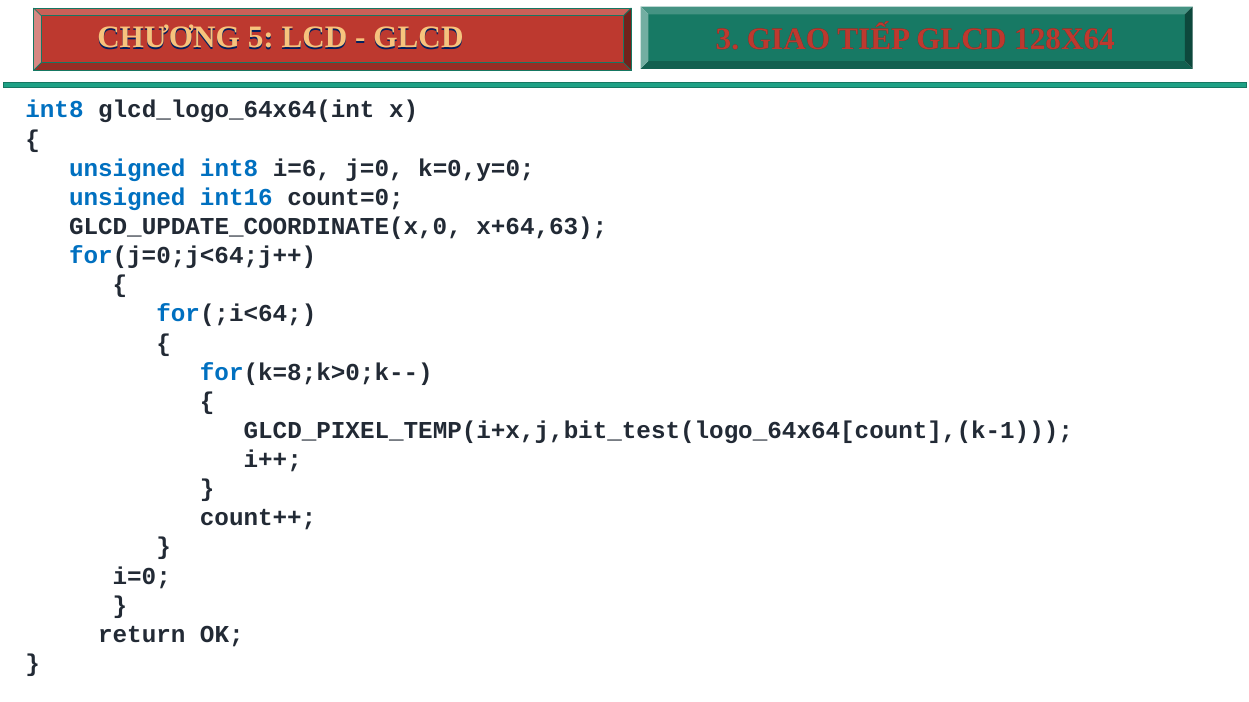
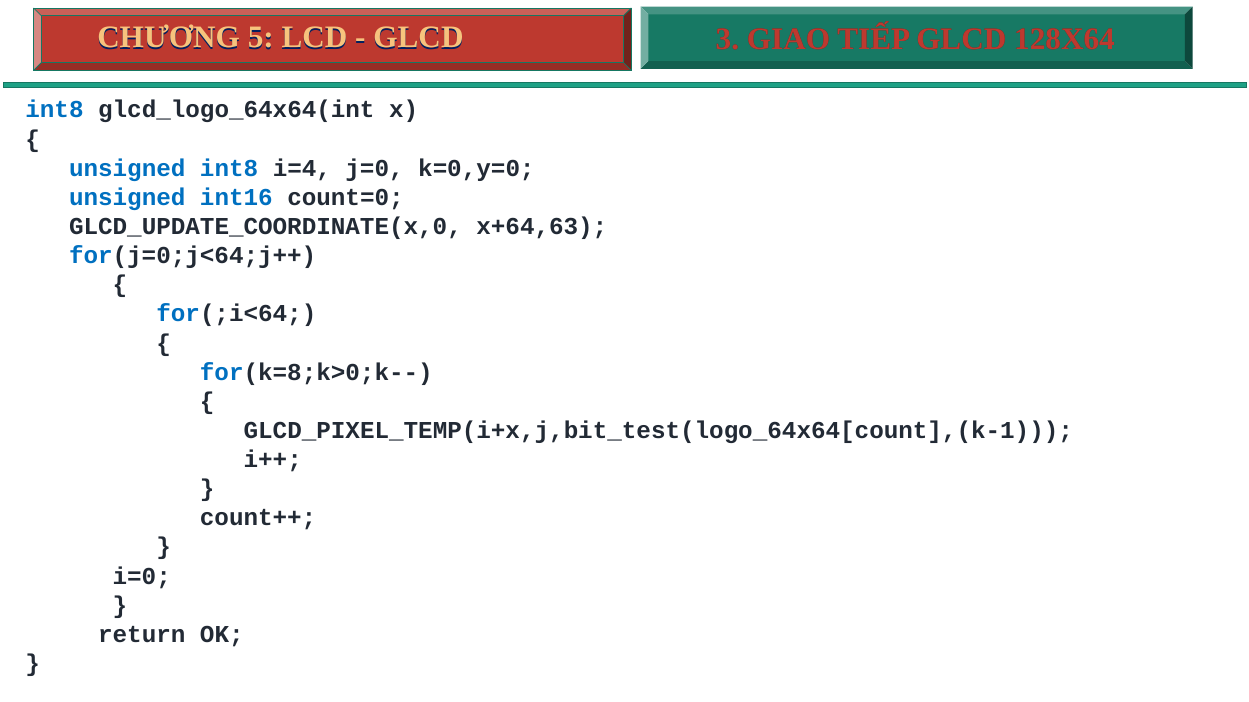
i=6: i=6 -> i=4 (302, 168)
